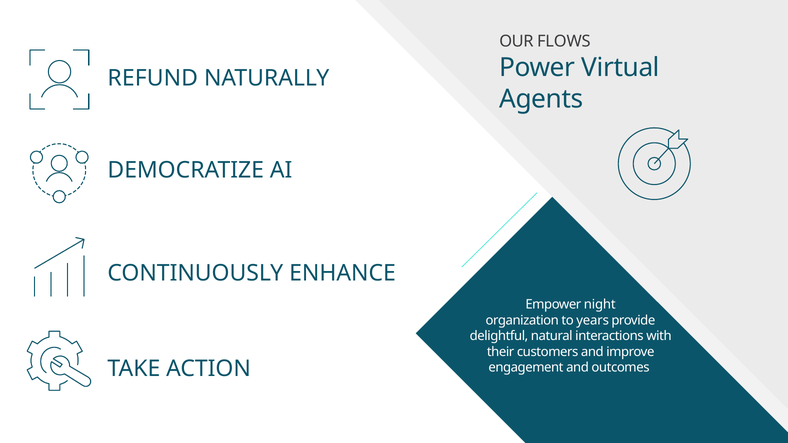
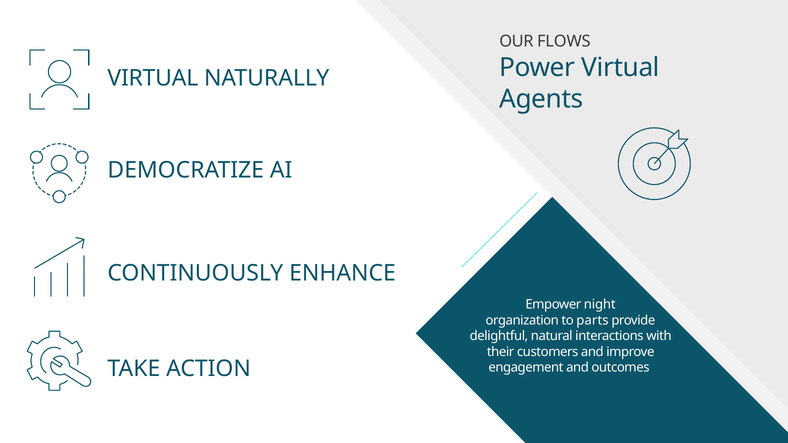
REFUND: REFUND -> VIRTUAL (153, 78)
years: years -> parts (592, 321)
